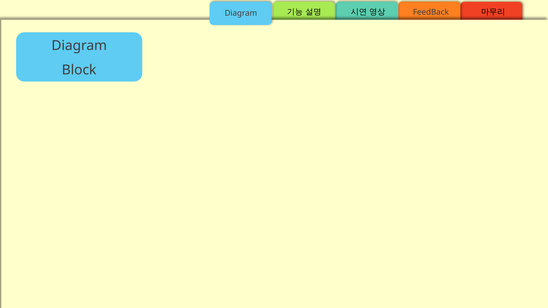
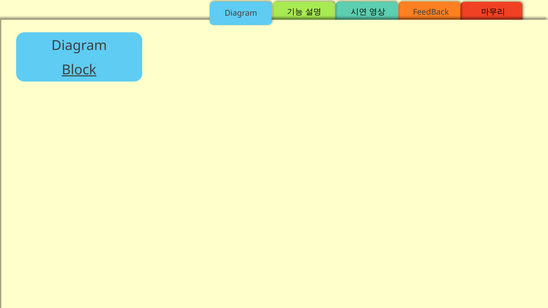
Block underline: none -> present (79, 70)
